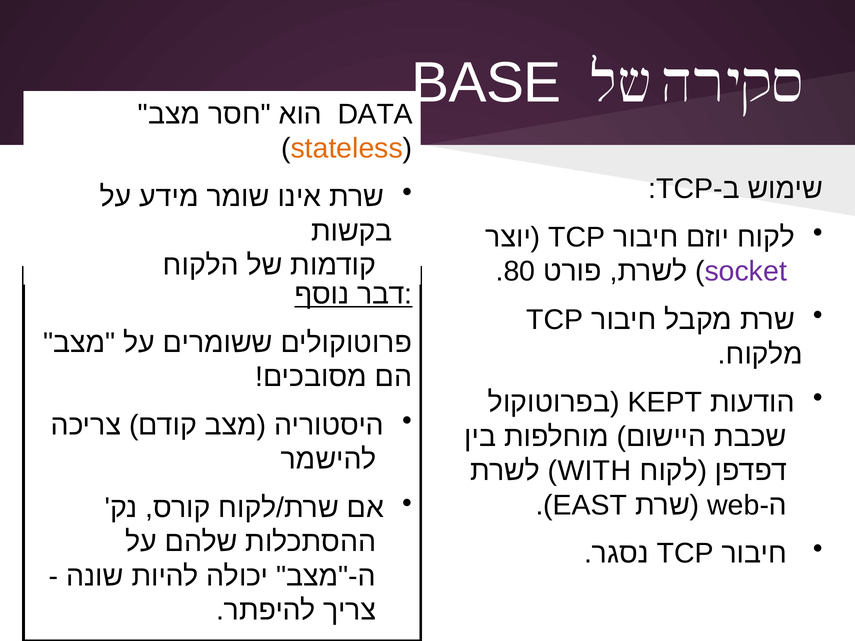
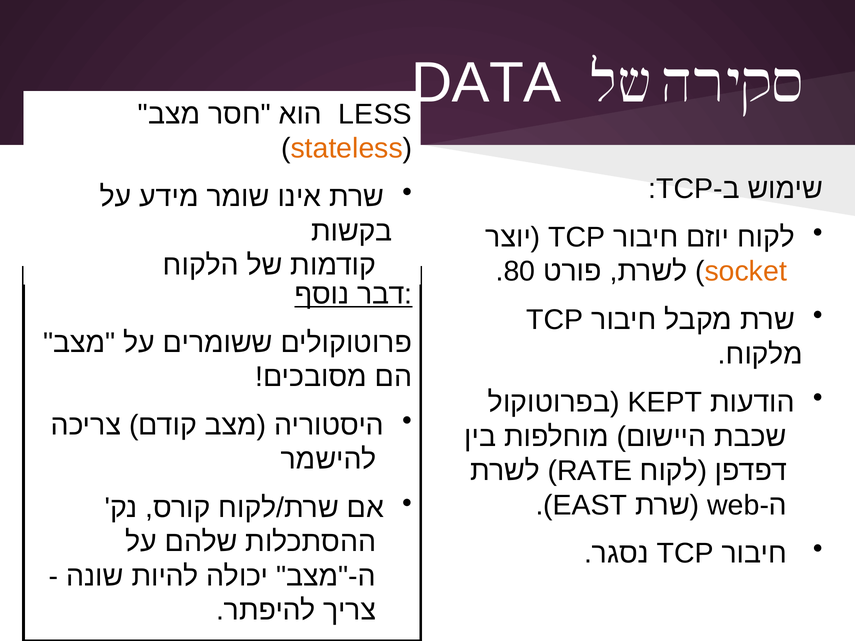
BASE: BASE -> DATA (486, 83)
DATA: DATA -> LESS (375, 114)
socket colour: purple -> orange (746, 272)
WITH: WITH -> RATE (595, 471)
